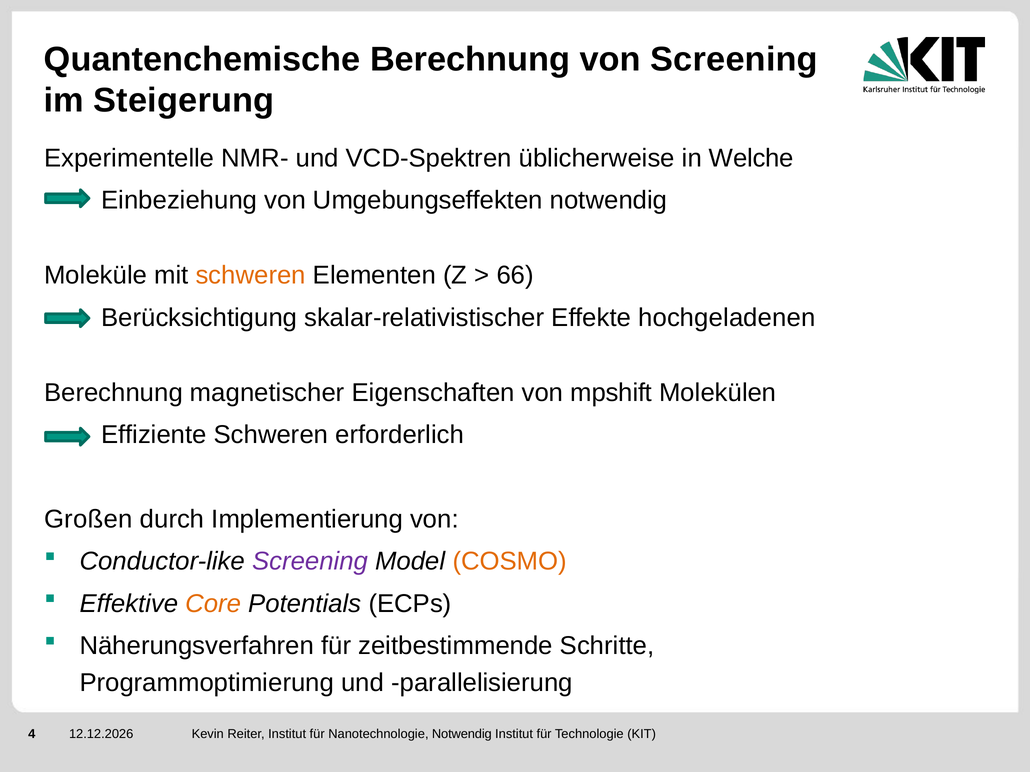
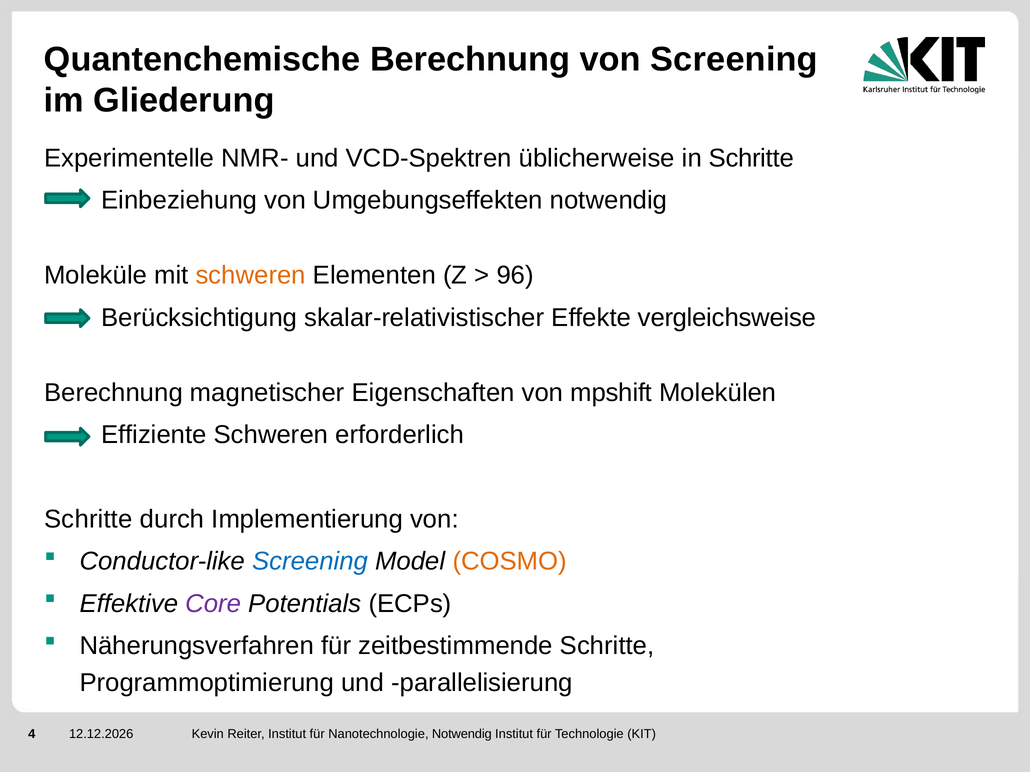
Steigerung: Steigerung -> Gliederung (184, 100)
in Welche: Welche -> Schritte (751, 158)
66: 66 -> 96 (515, 276)
hochgeladenen: hochgeladenen -> vergleichsweise (727, 318)
Großen: Großen -> Schritte (88, 520)
Screening colour: purple -> blue (310, 562)
Core colour: orange -> purple (213, 604)
